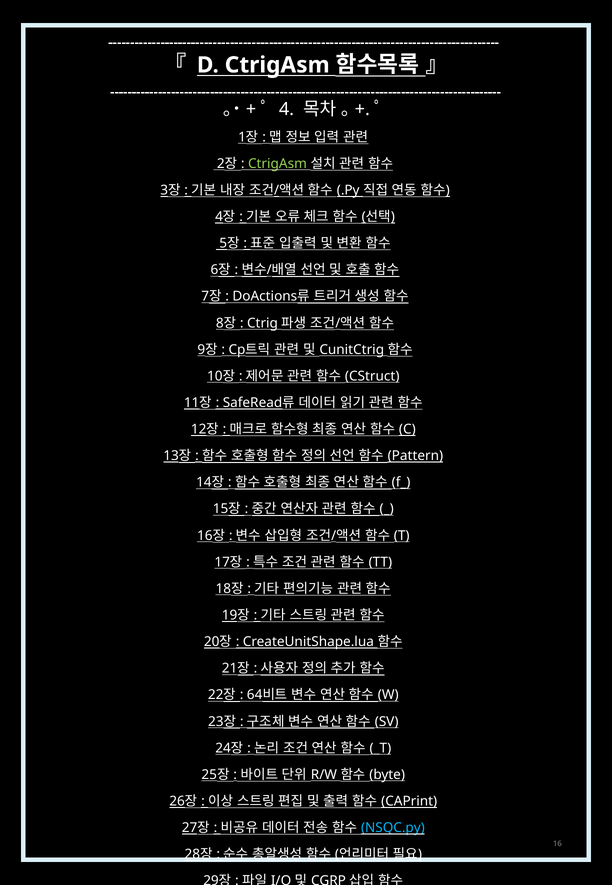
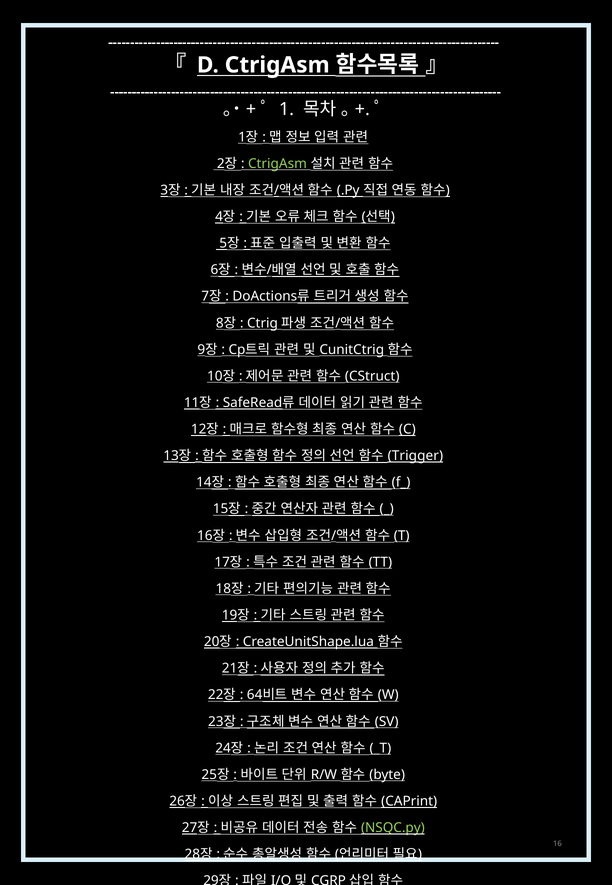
4: 4 -> 1 (286, 109)
Pattern: Pattern -> Trigger (415, 455)
NSQC.py colour: light blue -> light green (393, 827)
